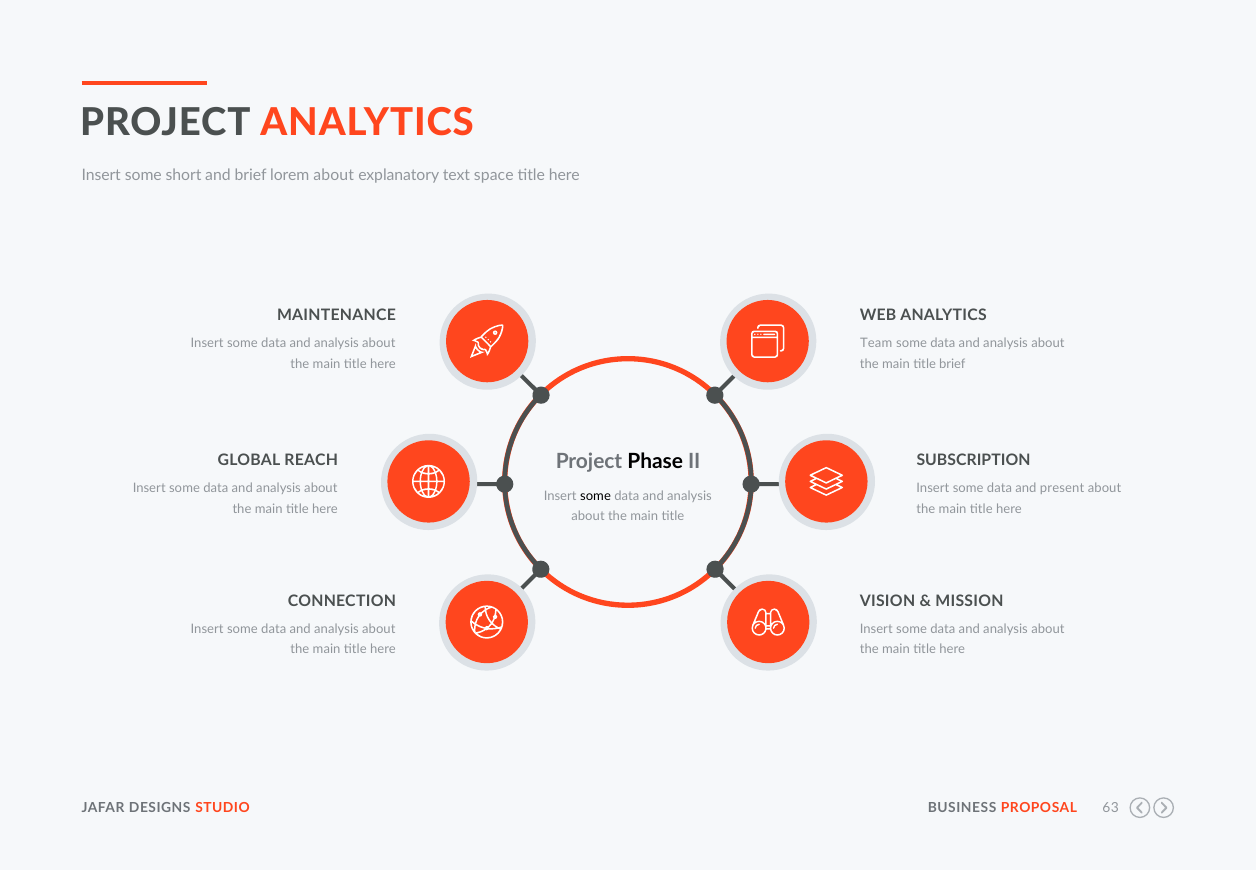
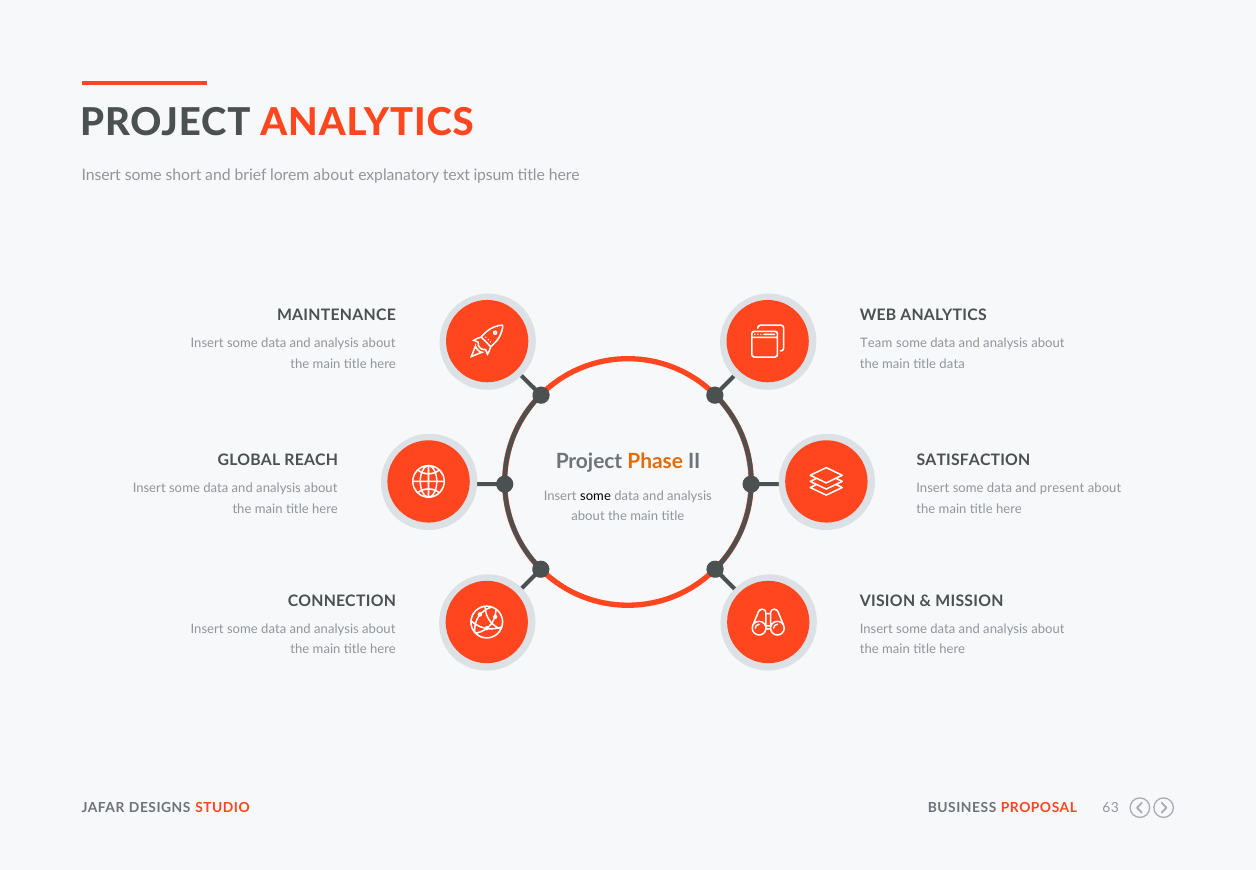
space: space -> ipsum (494, 175)
title brief: brief -> data (952, 364)
Phase colour: black -> orange (655, 462)
SUBSCRIPTION: SUBSCRIPTION -> SATISFACTION (973, 460)
